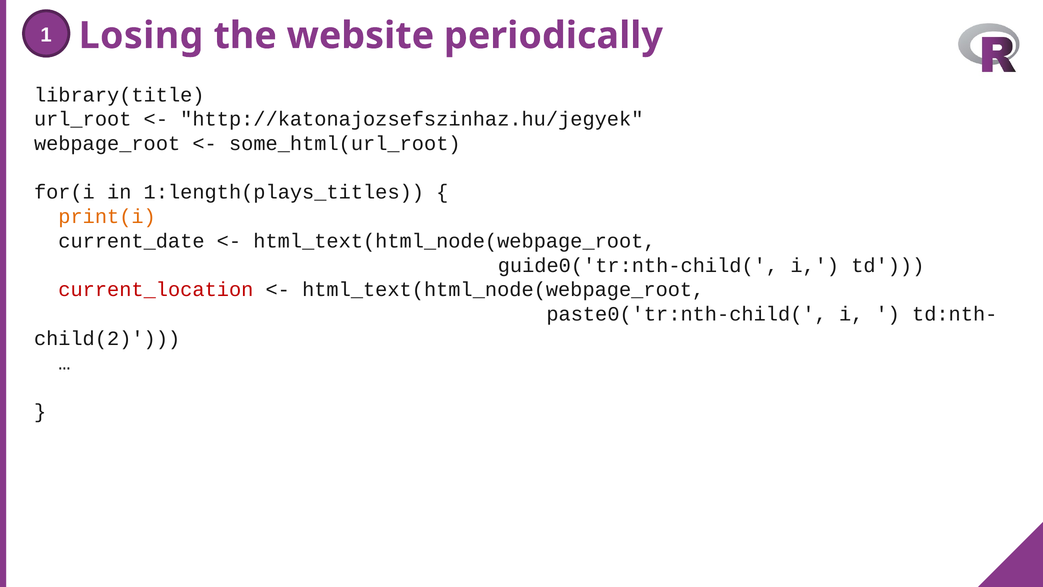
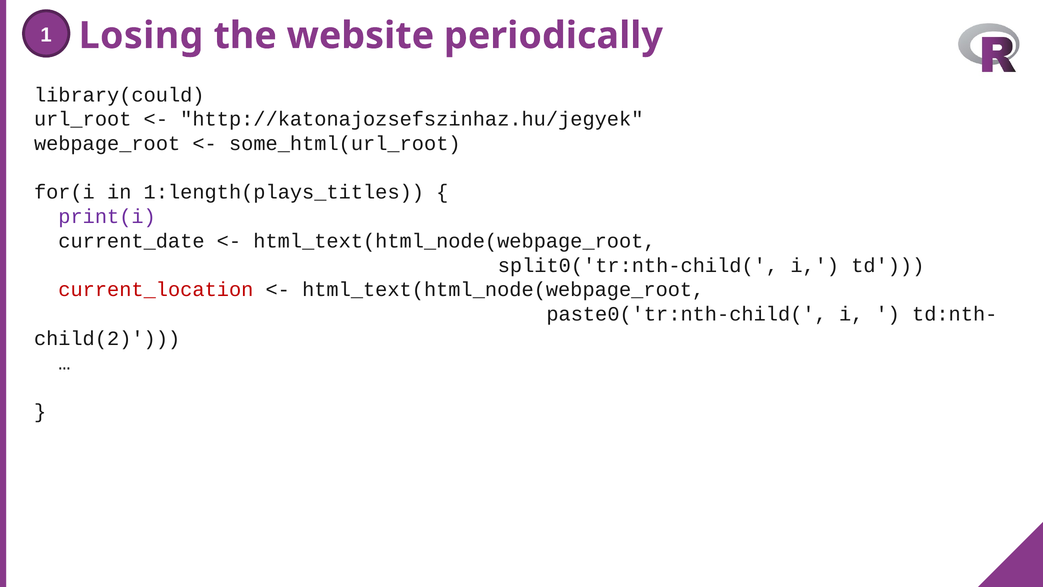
library(title: library(title -> library(could (119, 95)
print(i colour: orange -> purple (107, 217)
guide0('tr:nth-child(: guide0('tr:nth-child( -> split0('tr:nth-child( (638, 265)
